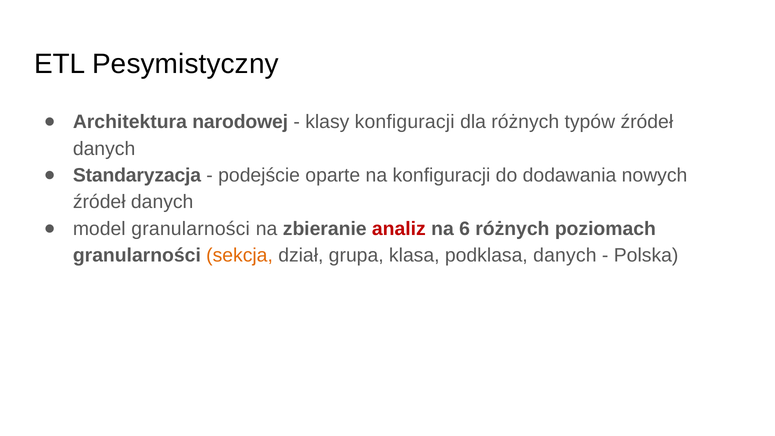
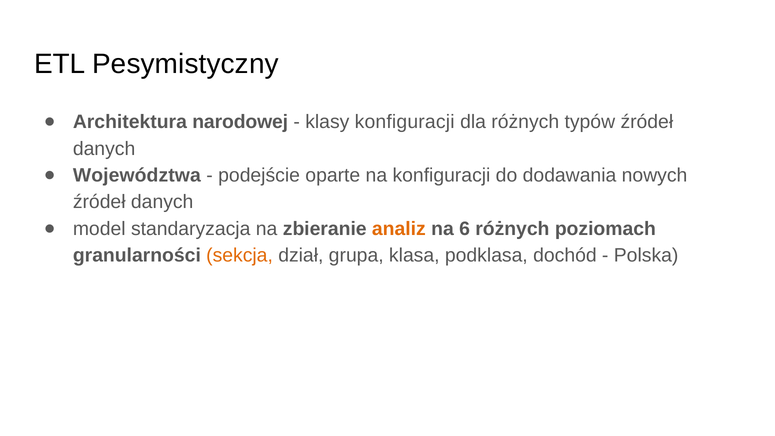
Standaryzacja: Standaryzacja -> Województwa (137, 175)
model granularności: granularności -> standaryzacja (191, 229)
analiz colour: red -> orange (399, 229)
podklasa danych: danych -> dochód (565, 256)
